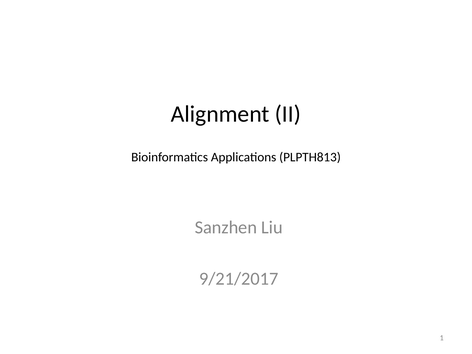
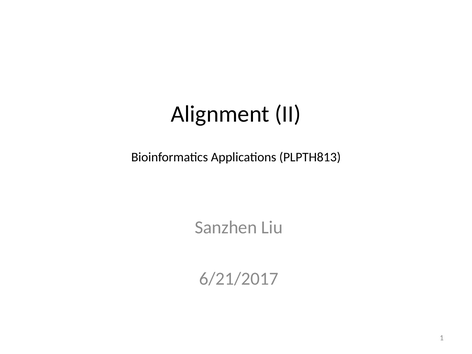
9/21/2017: 9/21/2017 -> 6/21/2017 (239, 279)
